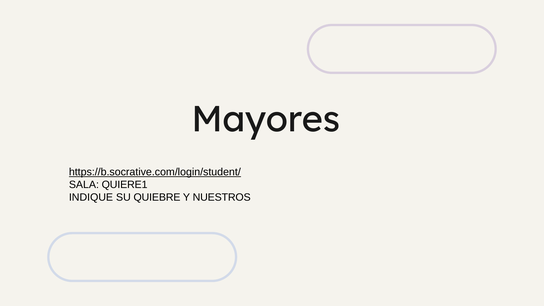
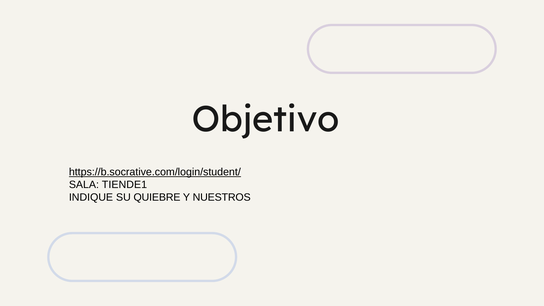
Mayores: Mayores -> Objetivo (266, 120)
QUIERE1: QUIERE1 -> TIENDE1 (124, 185)
